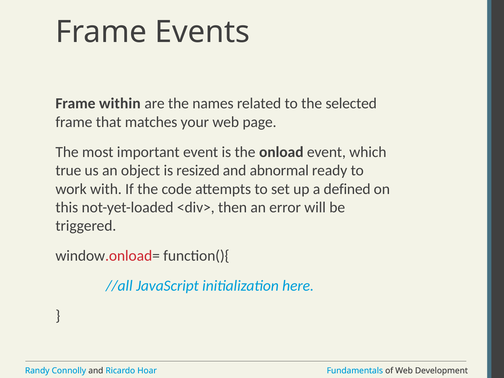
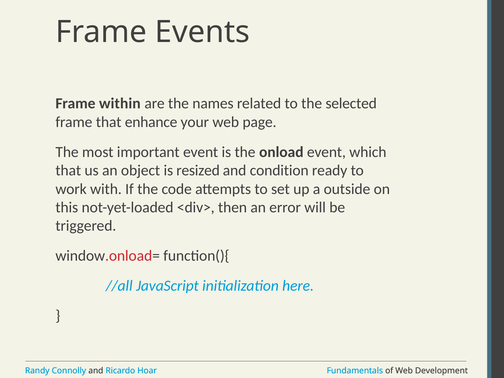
matches: matches -> enhance (151, 122)
true: true -> that (68, 170)
abnormal: abnormal -> condition (279, 170)
defined: defined -> outside (347, 189)
